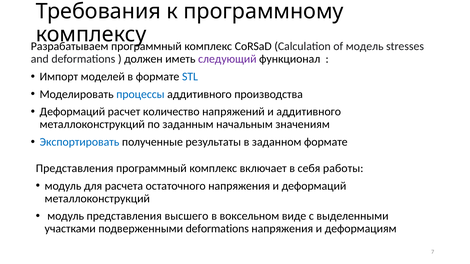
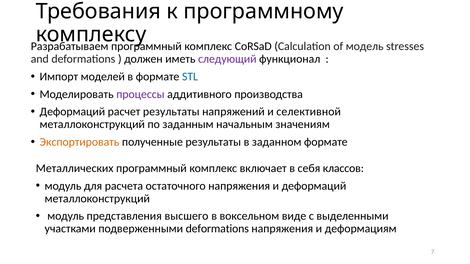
процессы colour: blue -> purple (140, 94)
расчет количество: количество -> результаты (171, 112)
и аддитивного: аддитивного -> селективной (309, 112)
Экспортировать colour: blue -> orange (79, 142)
Представления: Представления -> Металлических (75, 168)
работы: работы -> классов (343, 168)
